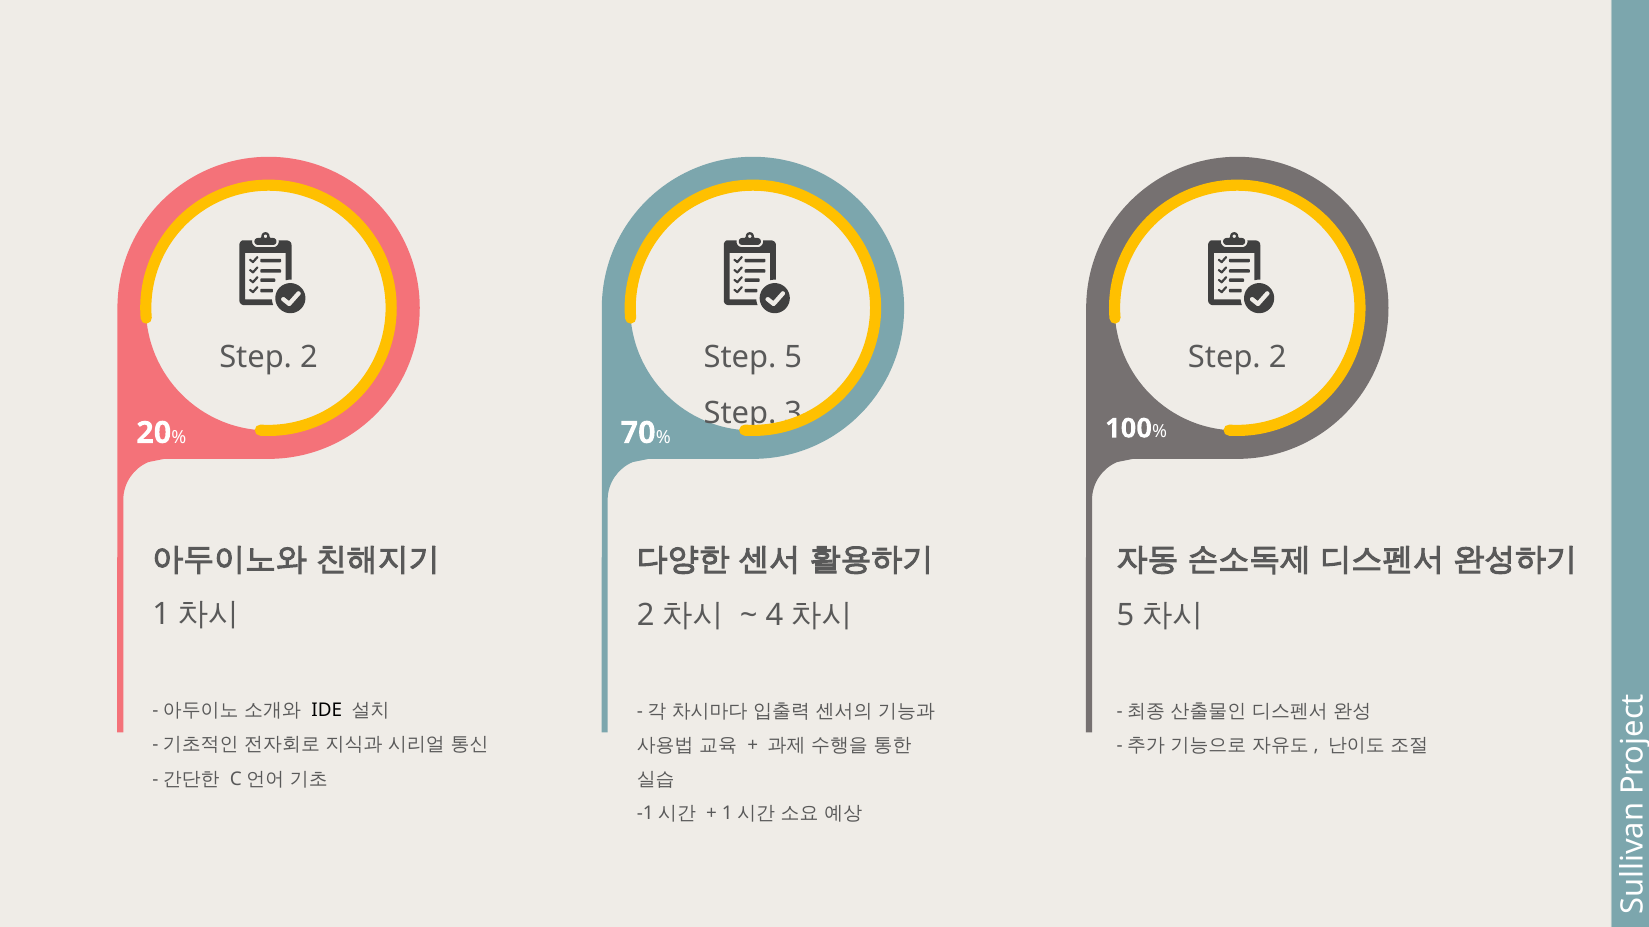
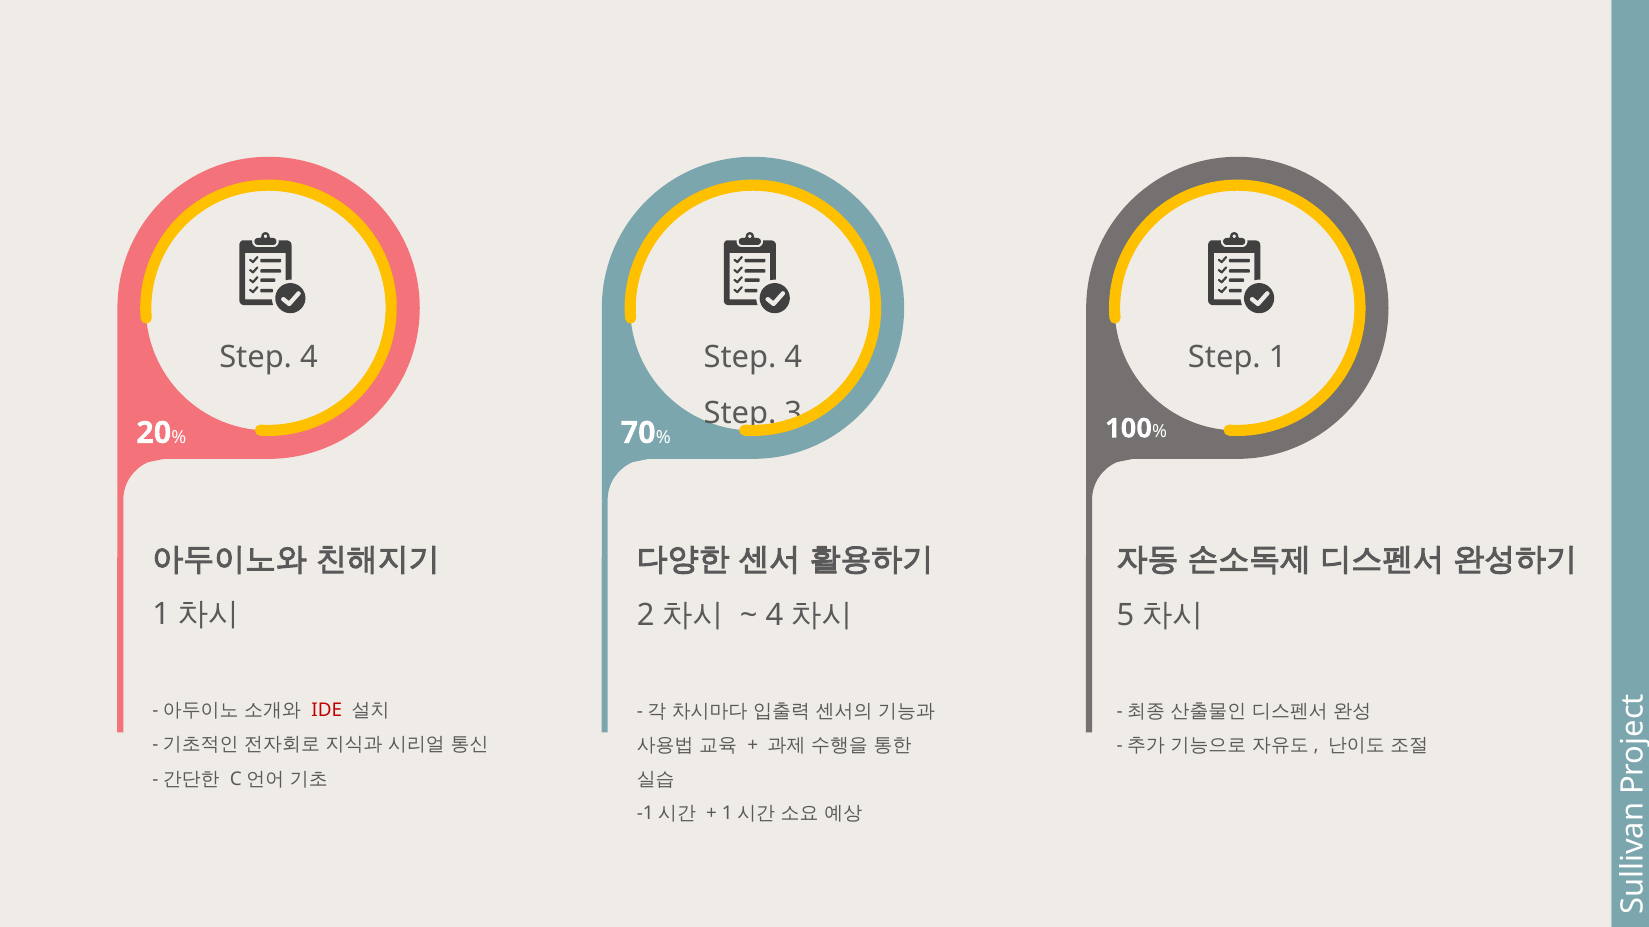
5: 5 -> 4 (793, 357)
2: 2 -> 4 (309, 357)
2: 2 -> 1 (1278, 357)
IDE colour: black -> red (327, 711)
